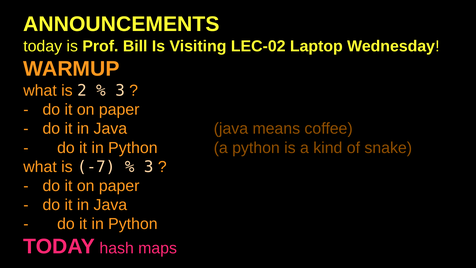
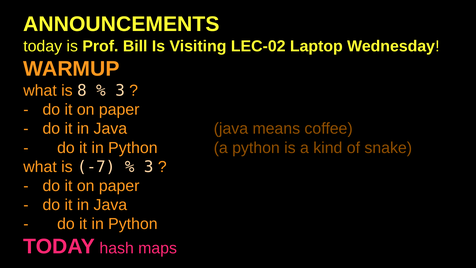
2: 2 -> 8 (82, 91)
